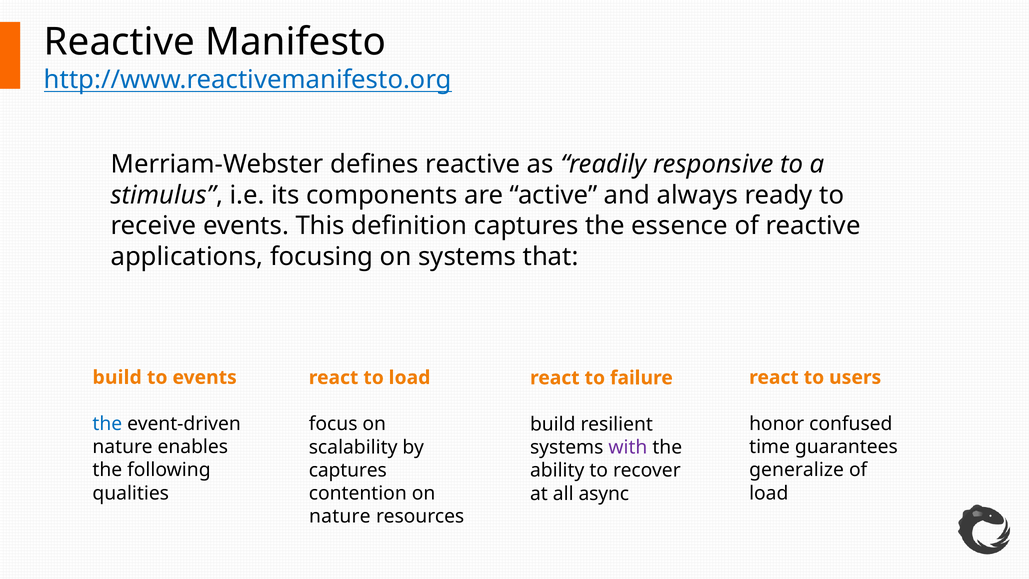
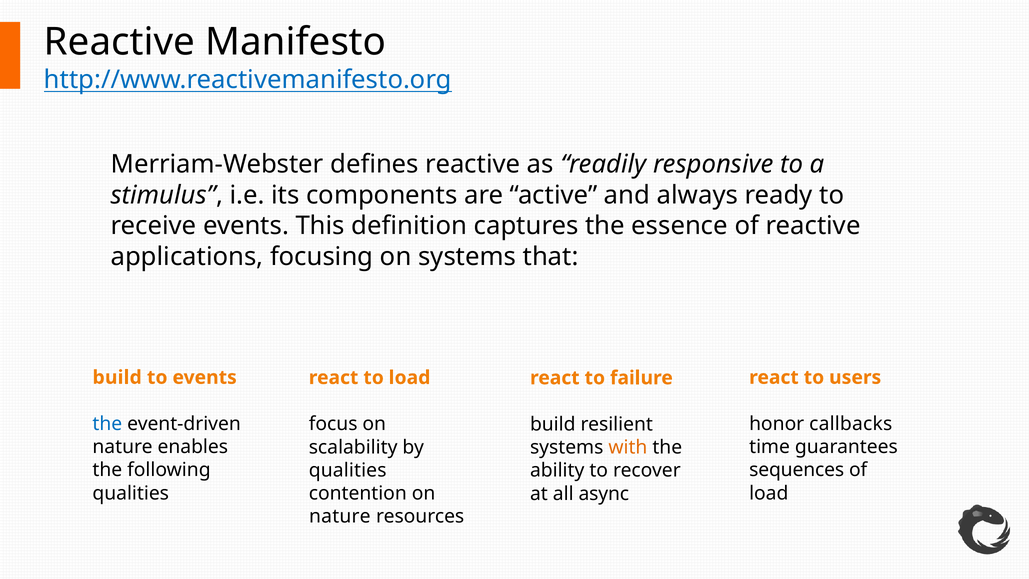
confused: confused -> callbacks (851, 424)
with colour: purple -> orange (628, 447)
generalize: generalize -> sequences (797, 470)
captures: captures -> qualities (348, 470)
